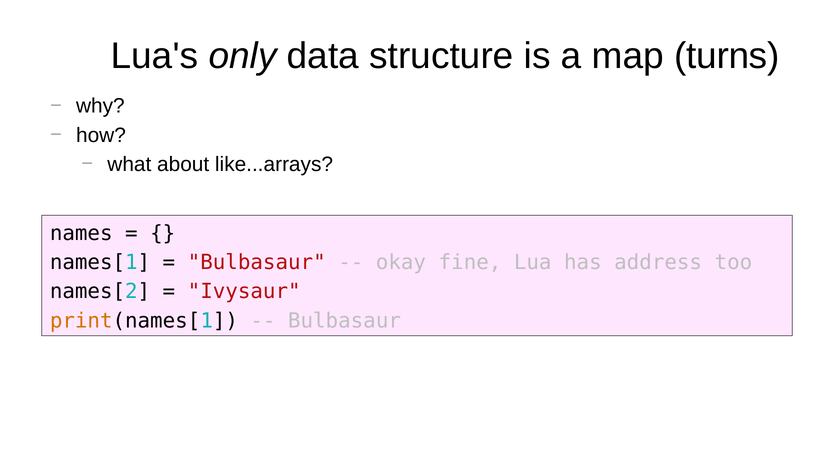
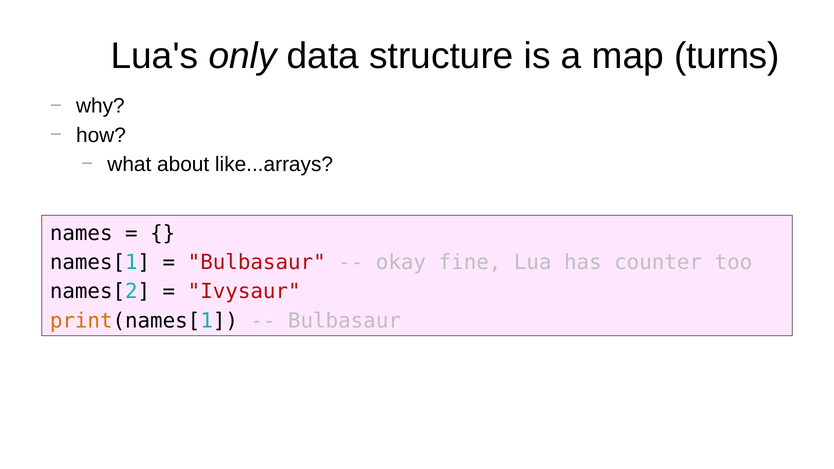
address: address -> counter (658, 262)
